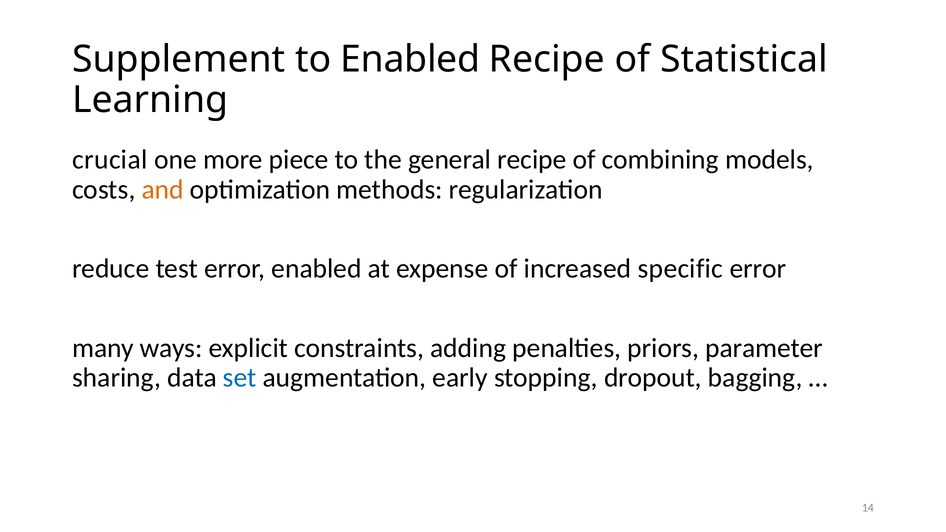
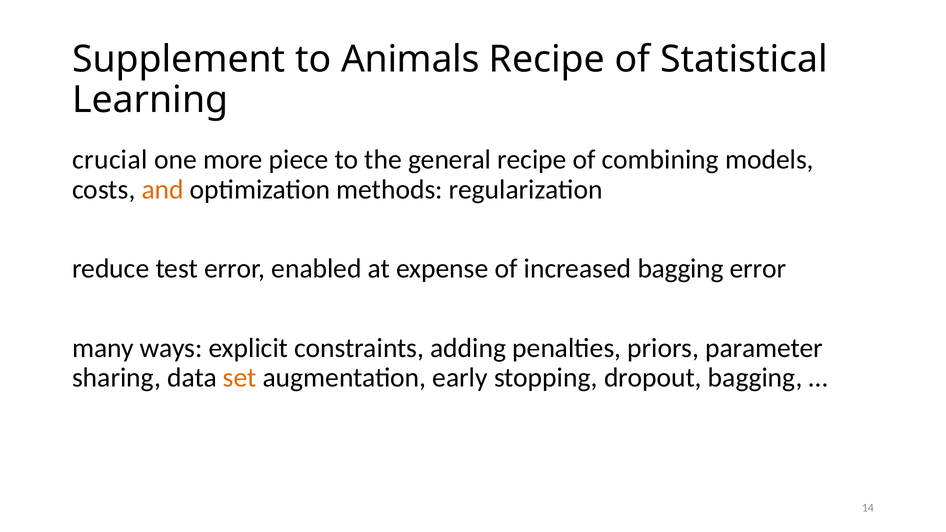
to Enabled: Enabled -> Animals (410, 59)
increased specific: specific -> bagging (681, 269)
set colour: blue -> orange (240, 378)
